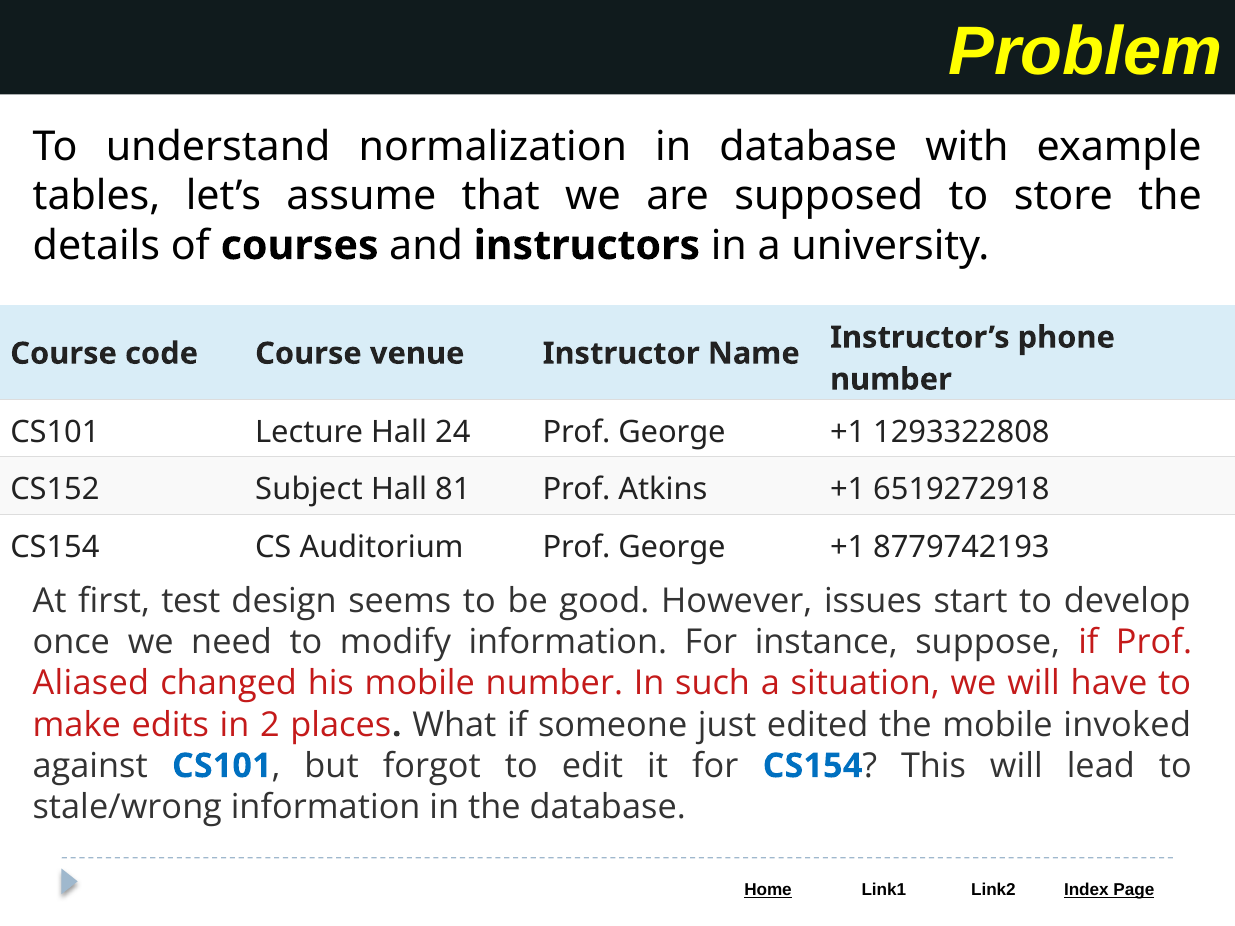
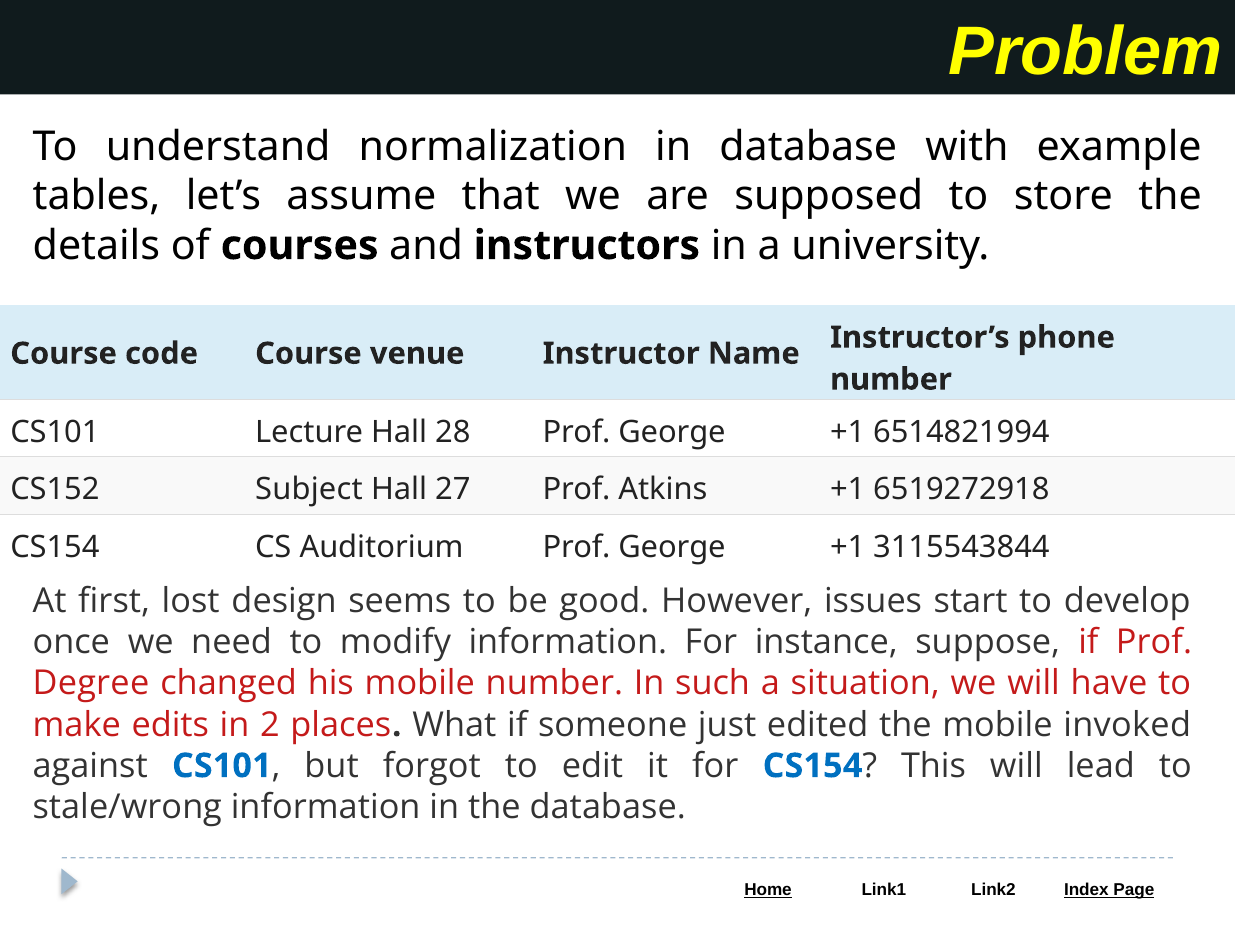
24: 24 -> 28 (453, 432)
1293322808: 1293322808 -> 6514821994 (961, 432)
81: 81 -> 27 (453, 490)
8779742193: 8779742193 -> 3115543844 (961, 548)
test: test -> lost (191, 601)
Aliased: Aliased -> Degree (91, 684)
